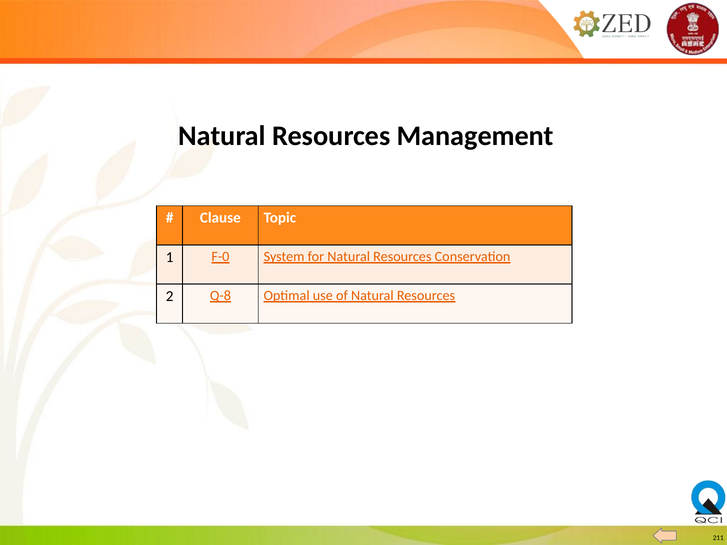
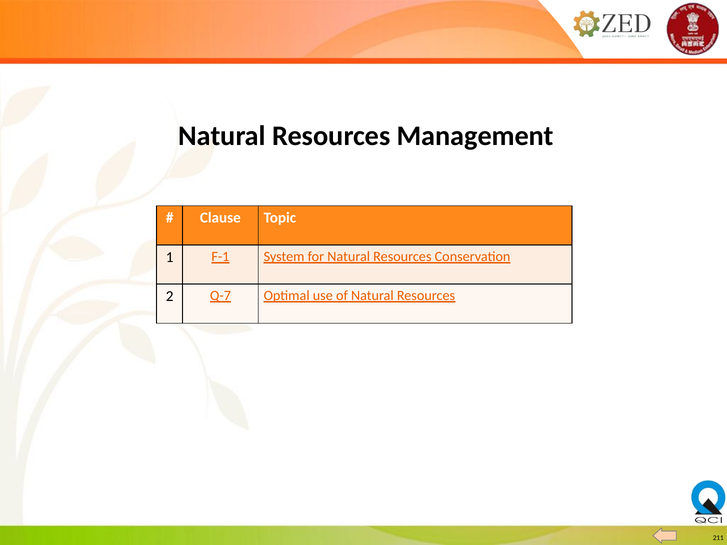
F-0: F-0 -> F-1 (220, 257)
Q-8: Q-8 -> Q-7 (220, 296)
